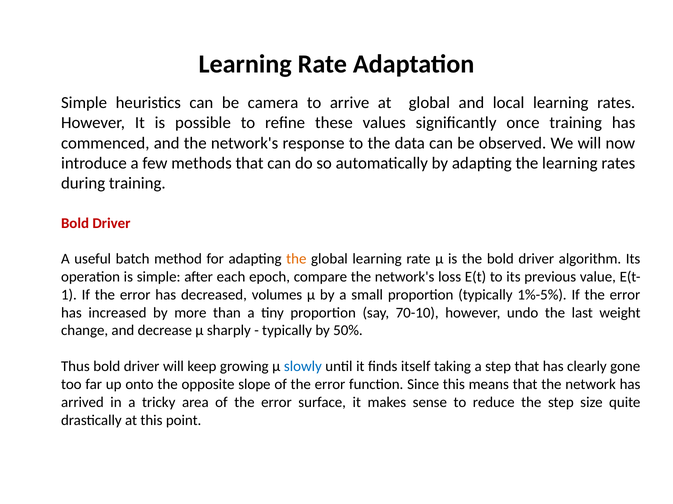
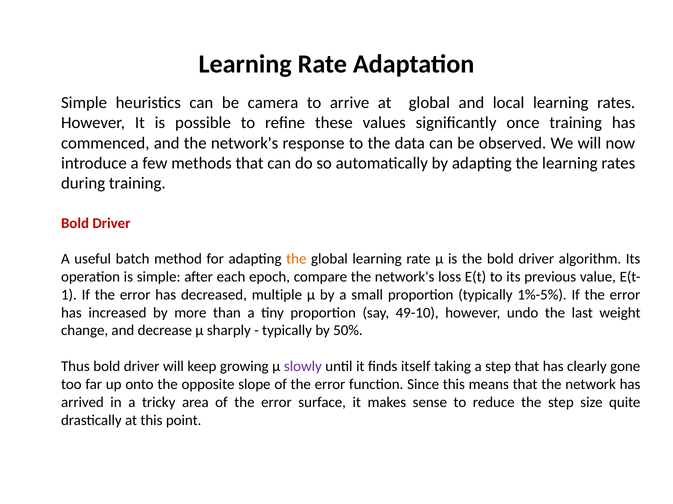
volumes: volumes -> multiple (277, 295)
70-10: 70-10 -> 49-10 (417, 313)
slowly colour: blue -> purple (303, 367)
